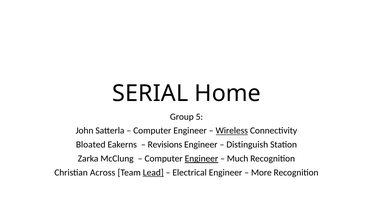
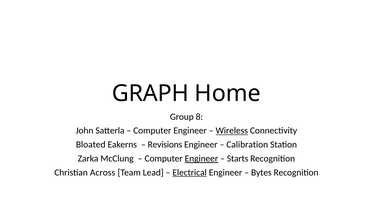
SERIAL: SERIAL -> GRAPH (150, 93)
5: 5 -> 8 (199, 117)
Distinguish: Distinguish -> Calibration (247, 144)
Much: Much -> Starts (238, 158)
Lead underline: present -> none (153, 172)
Electrical underline: none -> present (190, 172)
More: More -> Bytes (261, 172)
